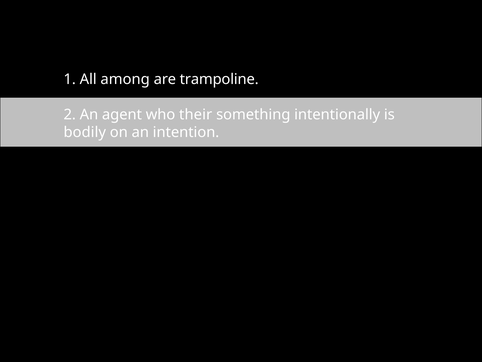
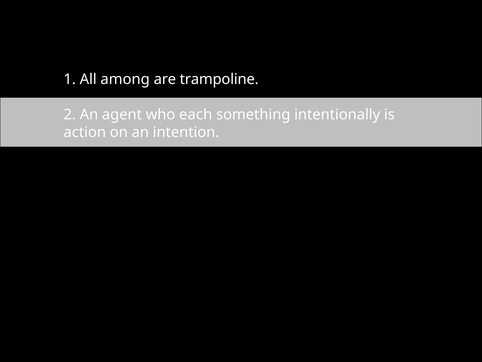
their: their -> each (196, 115)
bodily: bodily -> action (85, 132)
